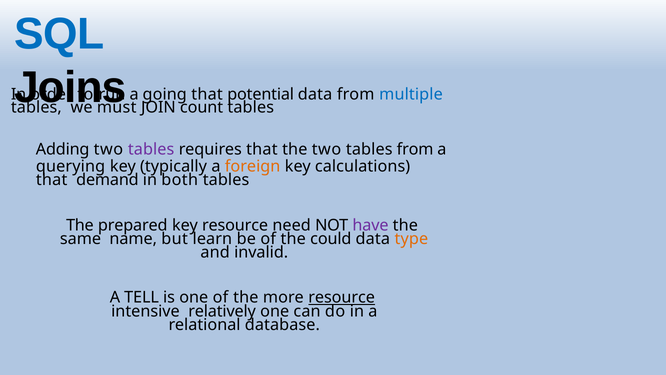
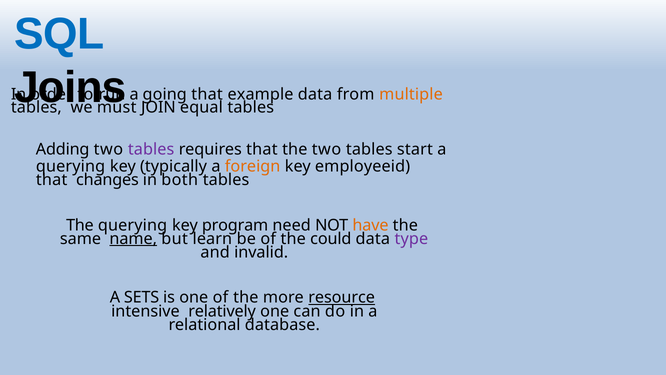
potential: potential -> example (261, 94)
multiple colour: blue -> orange (411, 94)
count: count -> equal (201, 108)
tables from: from -> start (415, 149)
calculations: calculations -> employeeid (363, 166)
demand: demand -> changes (107, 180)
The prepared: prepared -> querying (133, 225)
key resource: resource -> program (235, 225)
have colour: purple -> orange (370, 225)
name underline: none -> present (133, 239)
type colour: orange -> purple (411, 239)
TELL: TELL -> SETS (142, 297)
